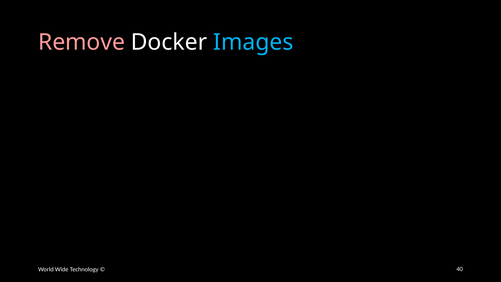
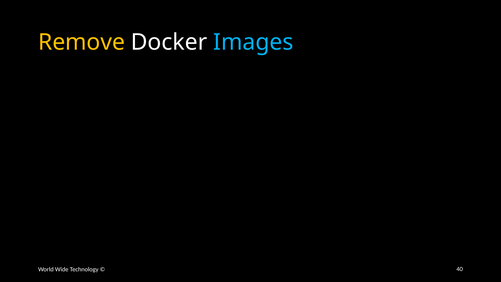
Remove colour: pink -> yellow (82, 42)
